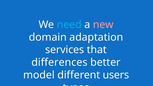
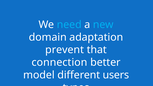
new colour: pink -> light blue (103, 25)
services: services -> prevent (65, 50)
differences: differences -> connection (59, 62)
